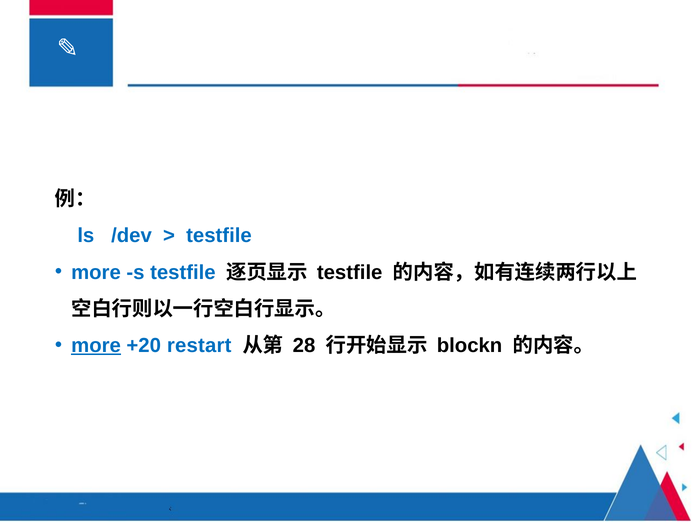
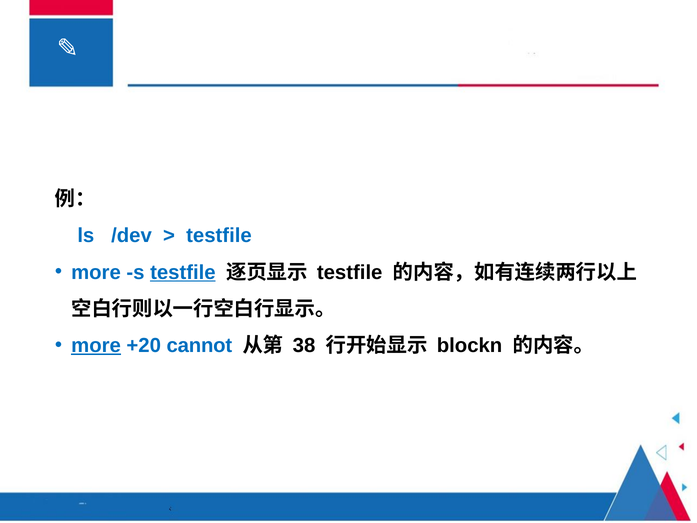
testfile underline: none -> present (183, 272)
restart: restart -> cannot (199, 345)
28: 28 -> 38 (304, 345)
